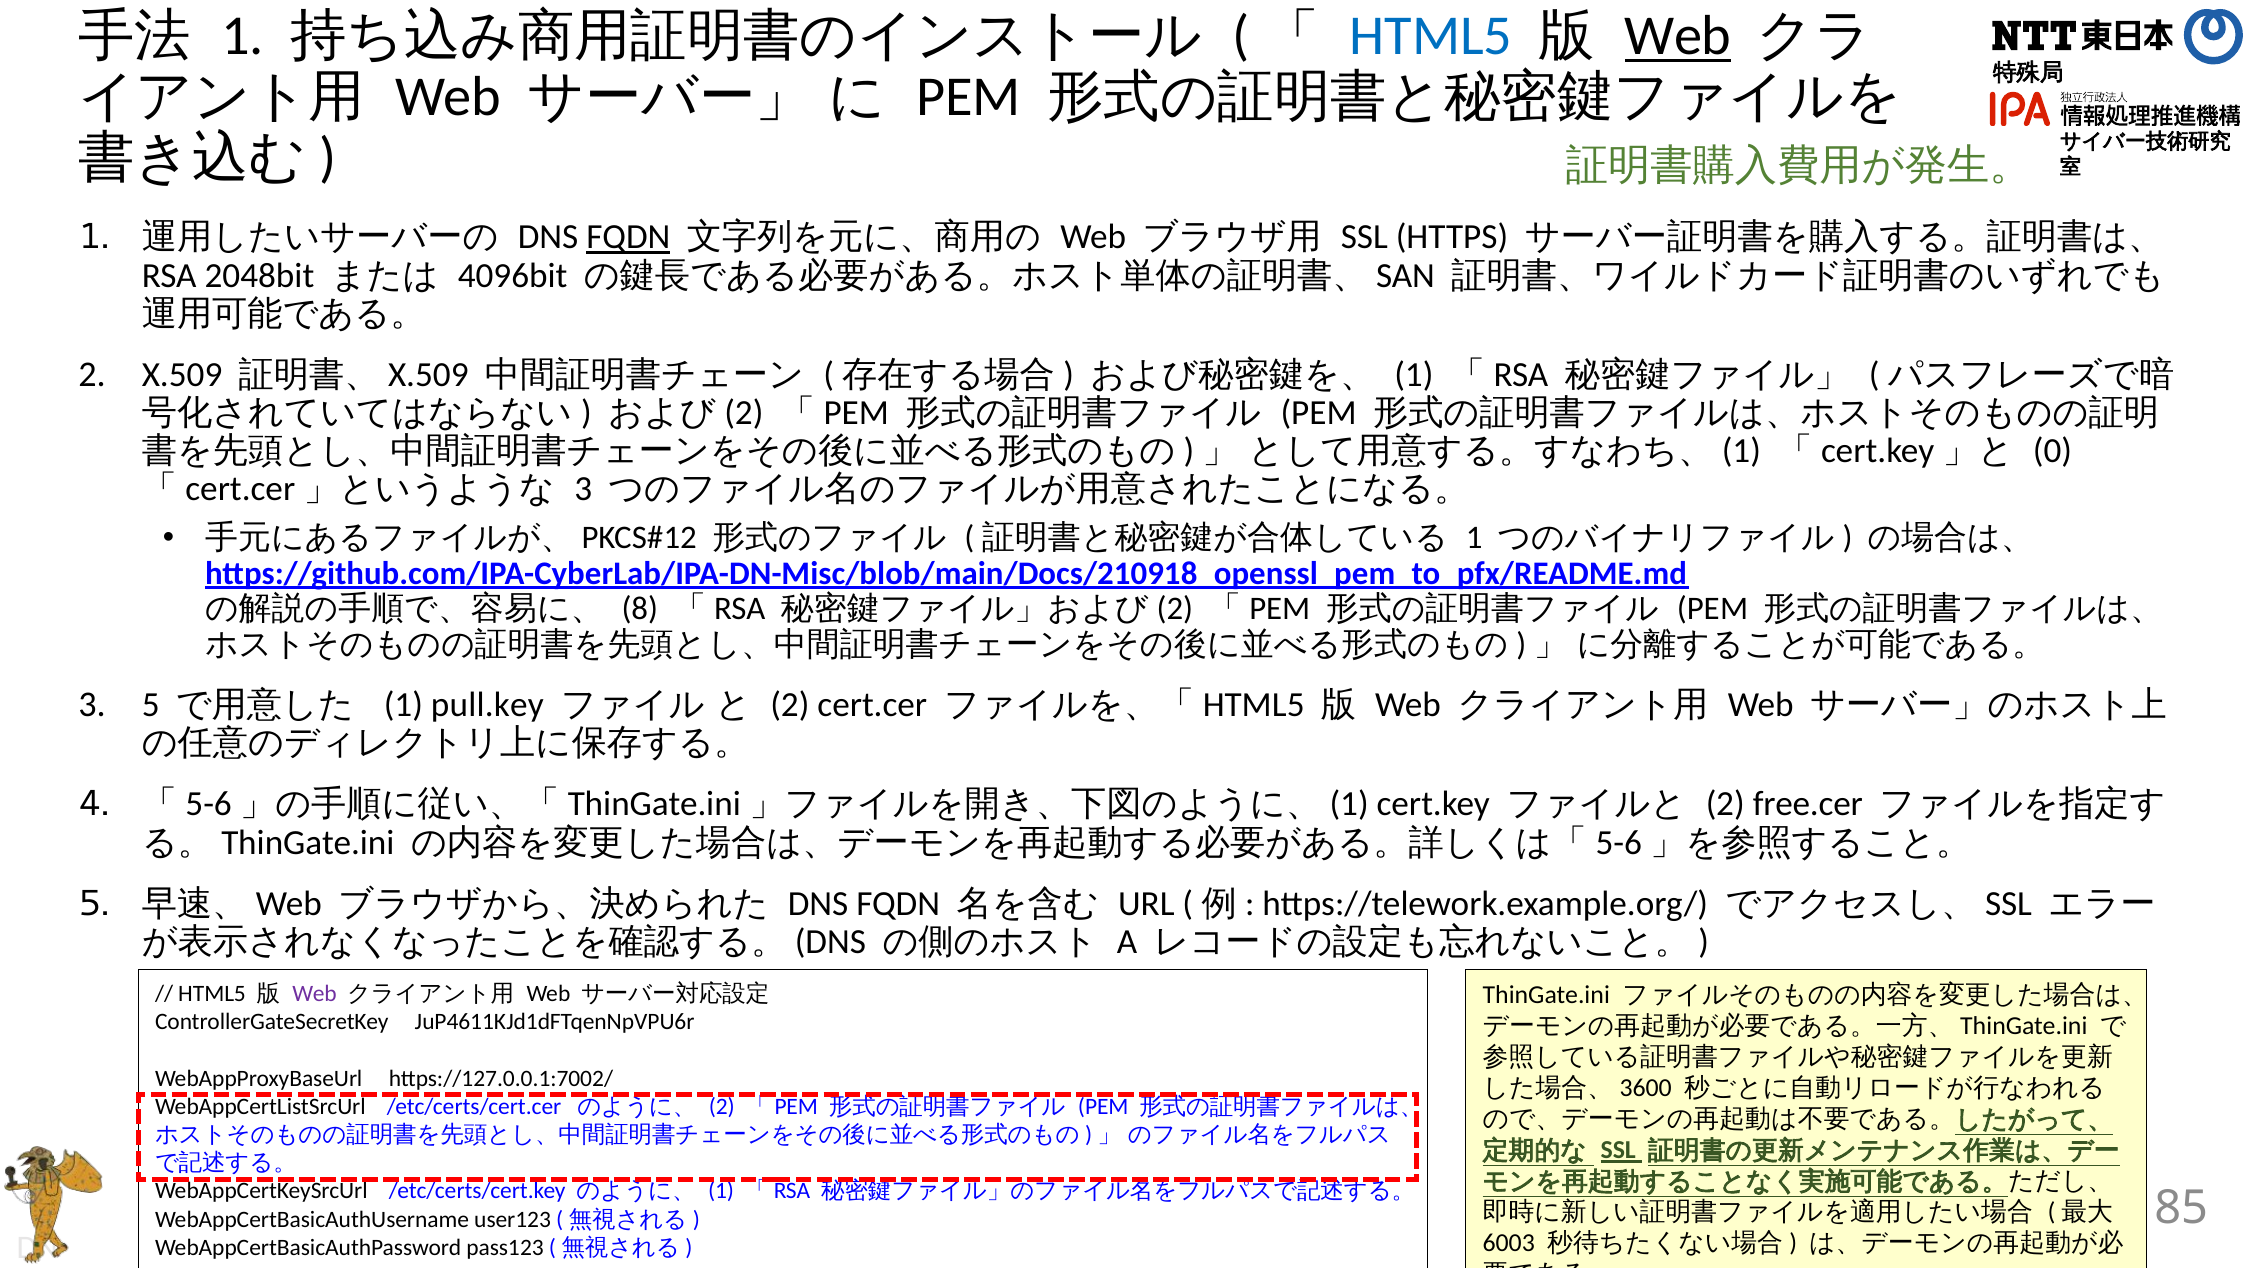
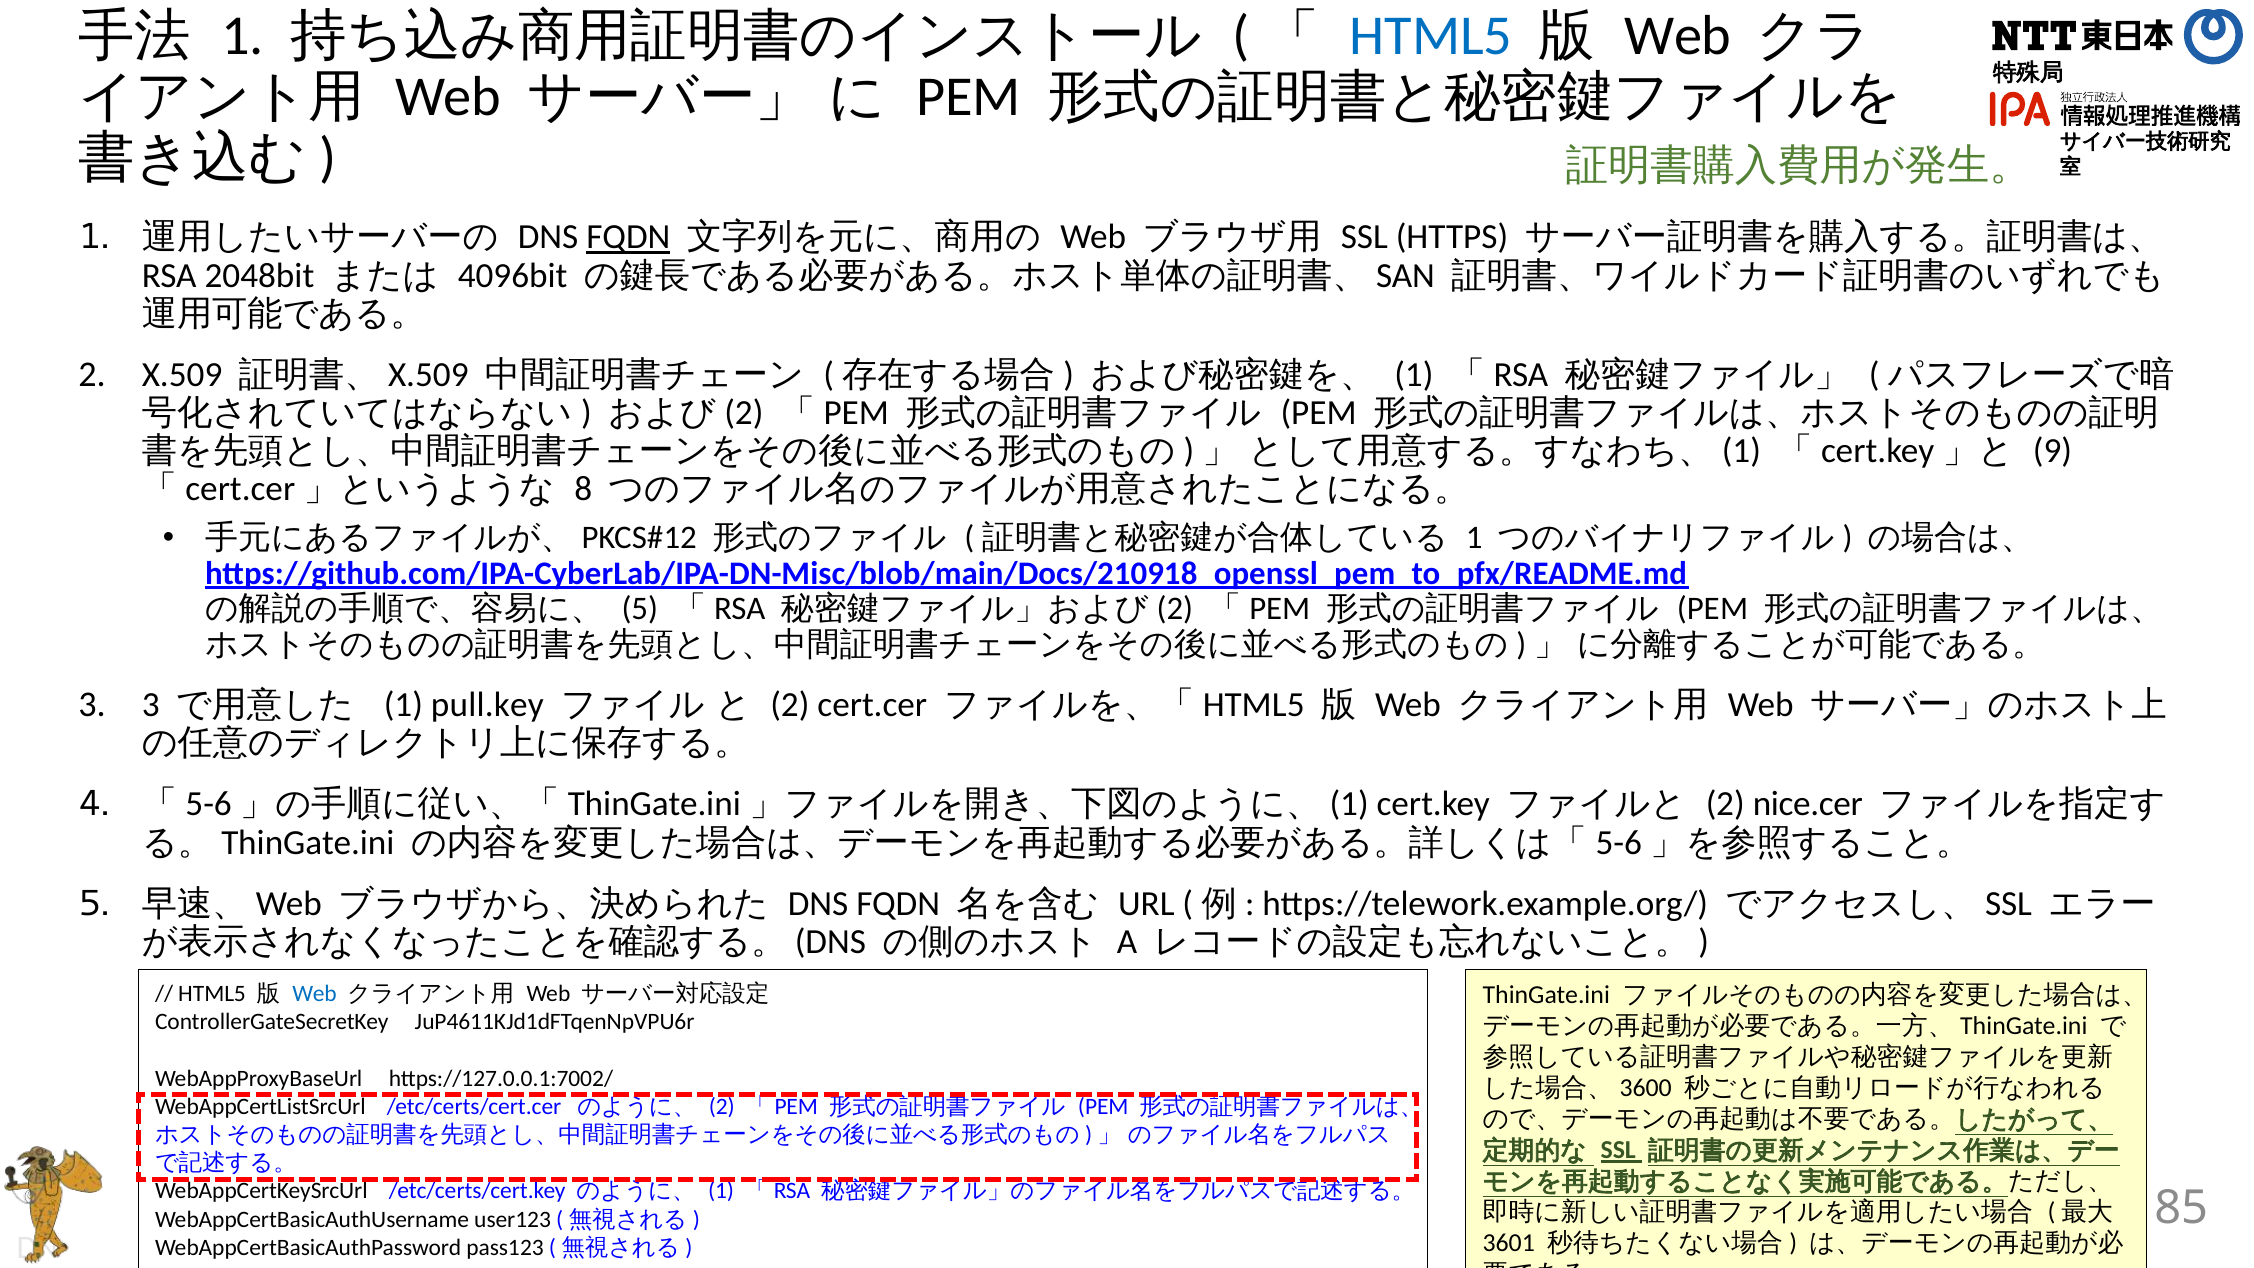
Web underline: present -> none (1678, 36)
0: 0 -> 9 (2053, 451)
3: 3 -> 8 (583, 489)
8: 8 -> 5 (640, 609)
5: 5 -> 3 (151, 705)
free.cer: free.cer -> nice.cer (1808, 804)
Web colour: purple -> blue (314, 993)
6003: 6003 -> 3601 (1509, 1243)
